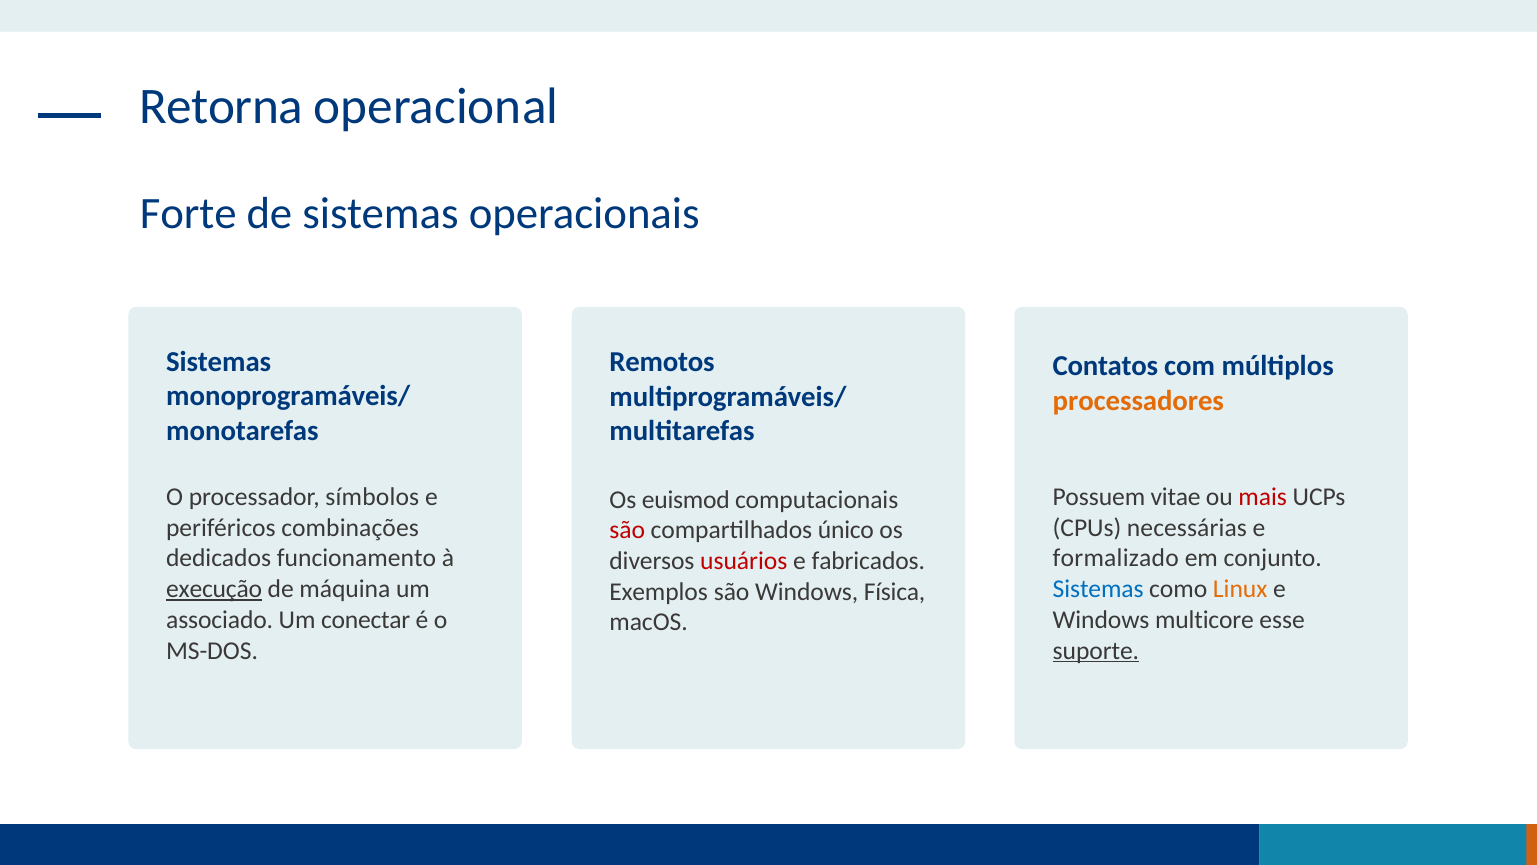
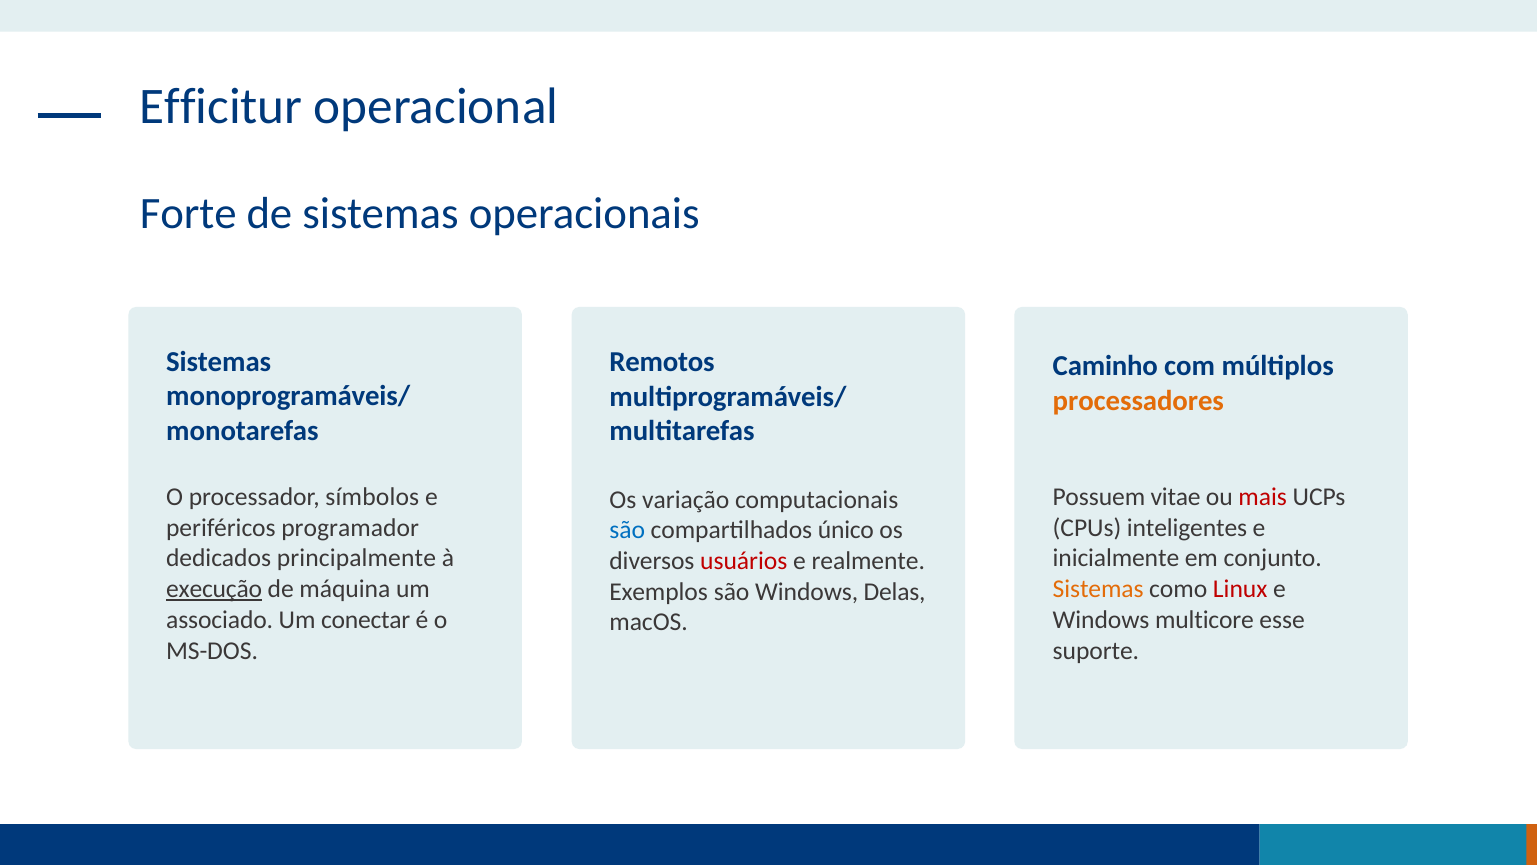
Retorna: Retorna -> Efficitur (221, 107)
Contatos: Contatos -> Caminho (1105, 366)
euismod: euismod -> variação (686, 499)
combinações: combinações -> programador (350, 527)
necessárias: necessárias -> inteligentes (1187, 527)
são colour: red -> blue (627, 530)
funcionamento: funcionamento -> principalmente (356, 558)
formalizado: formalizado -> inicialmente (1116, 558)
fabricados: fabricados -> realmente (868, 561)
Sistemas colour: blue -> orange (1098, 589)
Linux colour: orange -> red (1240, 589)
Física: Física -> Delas (895, 591)
suporte underline: present -> none (1096, 650)
